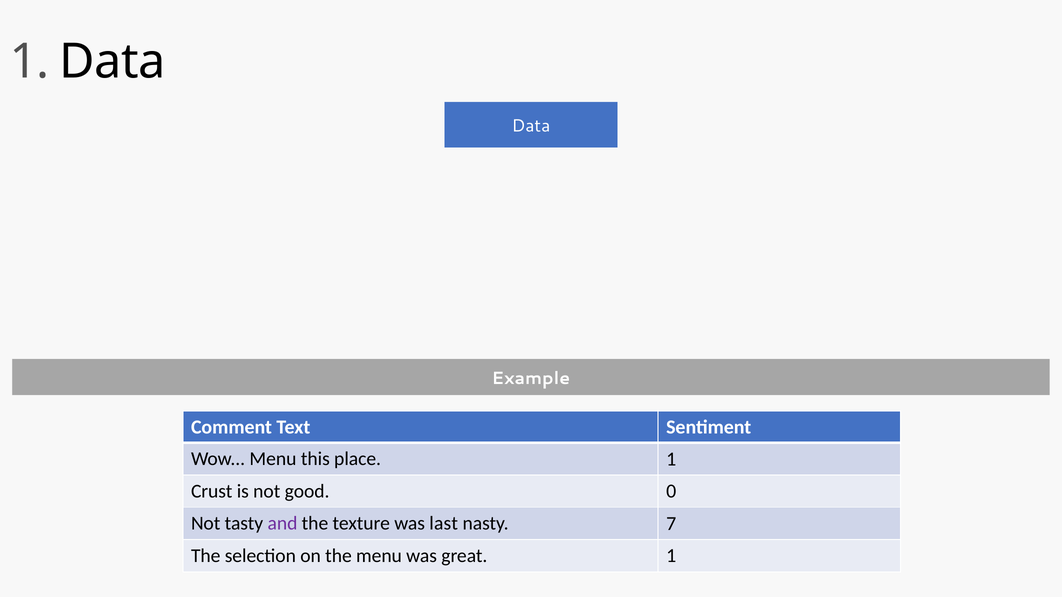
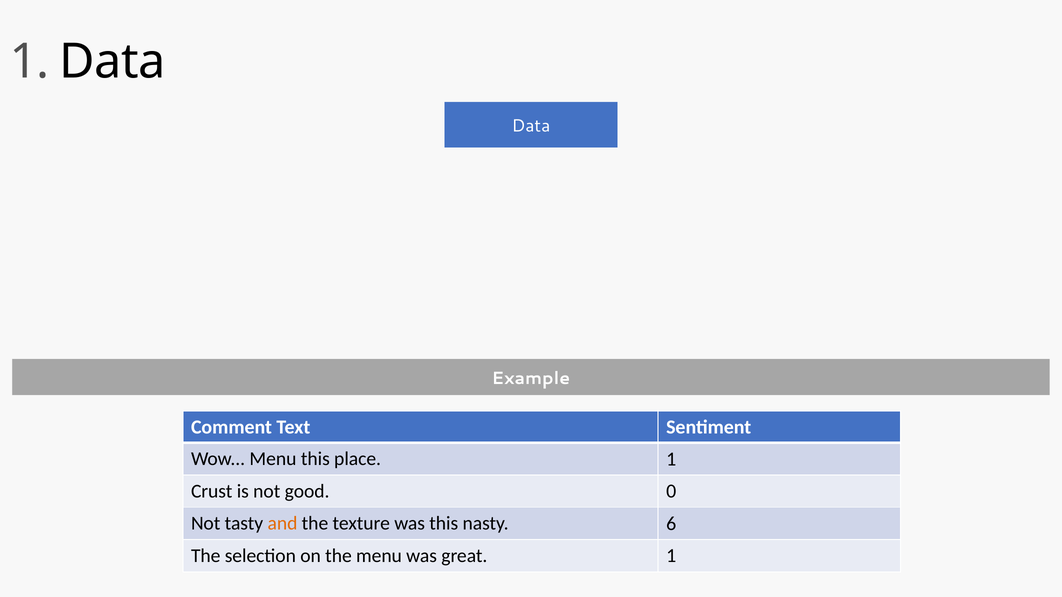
and colour: purple -> orange (282, 524)
was last: last -> this (444, 524)
7: 7 -> 6 (671, 524)
